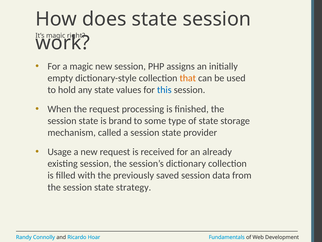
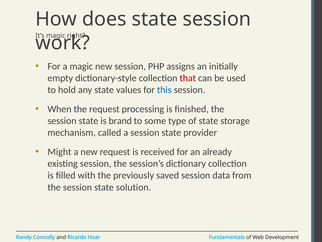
that colour: orange -> red (188, 78)
Usage: Usage -> Might (59, 152)
strategy: strategy -> solution (134, 187)
